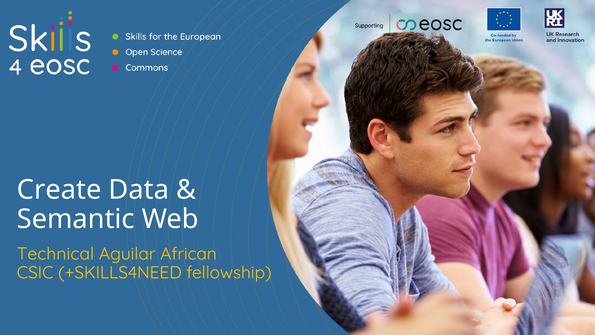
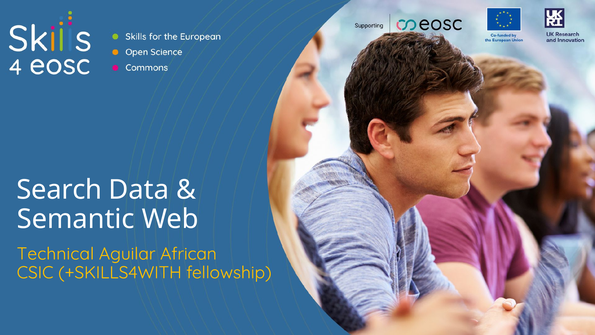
Create: Create -> Search (59, 190)
+SKILLS4NEED: +SKILLS4NEED -> +SKILLS4WITH (120, 272)
